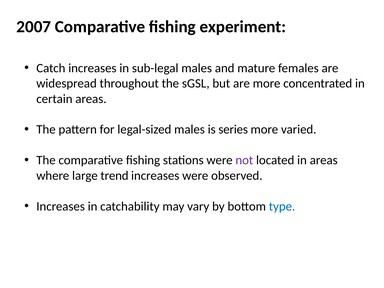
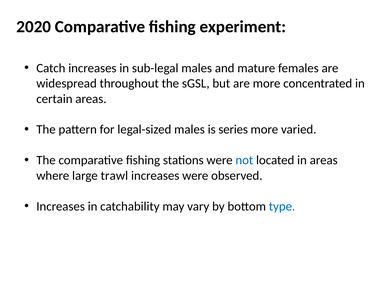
2007: 2007 -> 2020 (34, 27)
not colour: purple -> blue (244, 160)
trend: trend -> trawl (114, 176)
